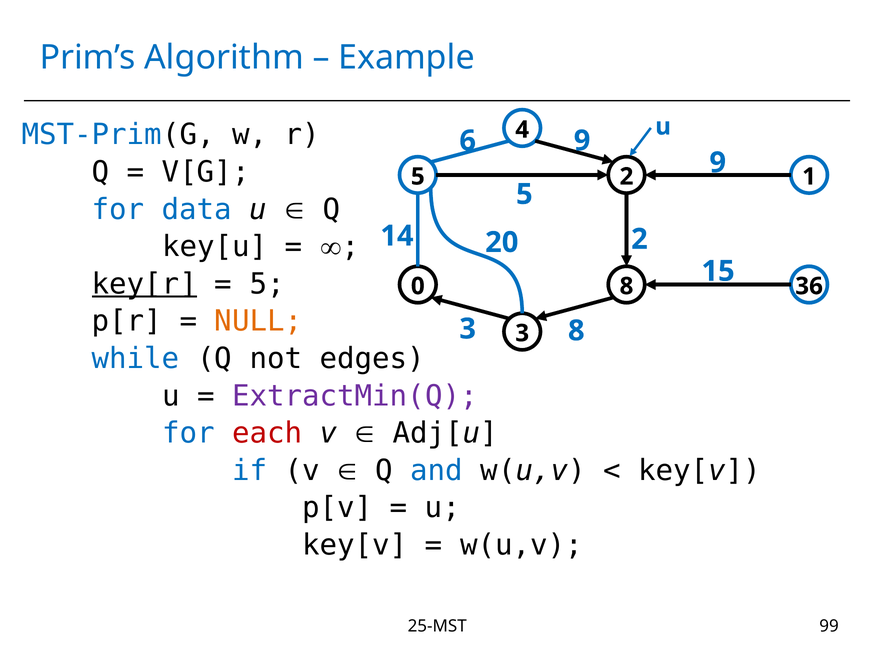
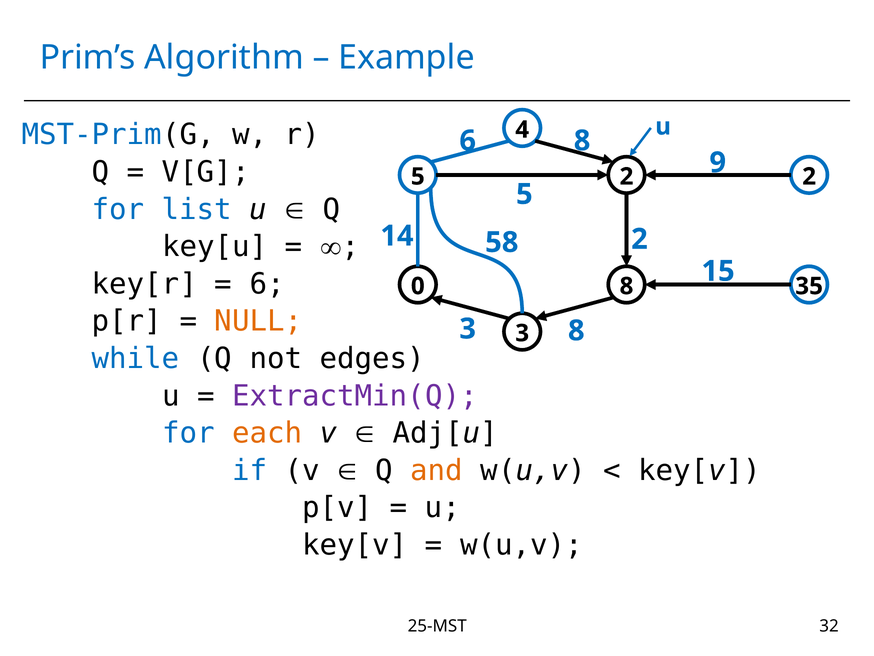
6 9: 9 -> 8 (582, 141)
1: 1 -> 2 (809, 176)
data: data -> list (197, 209)
20: 20 -> 58 (502, 242)
key[r underline: present -> none (144, 284)
5: 5 -> 6 (267, 284)
36: 36 -> 35 (809, 286)
each colour: red -> orange (267, 433)
and colour: blue -> orange (437, 470)
99: 99 -> 32 (829, 626)
